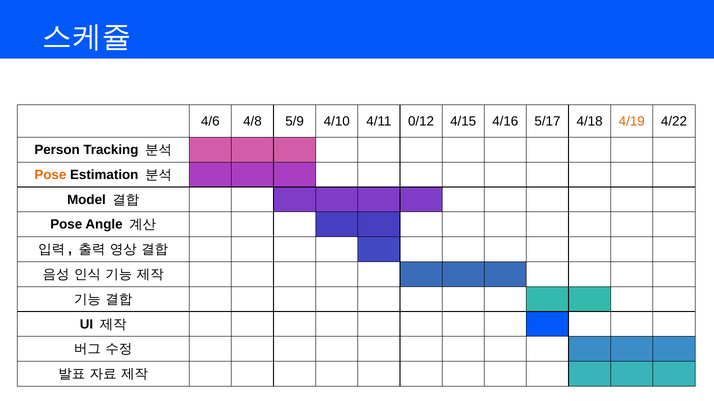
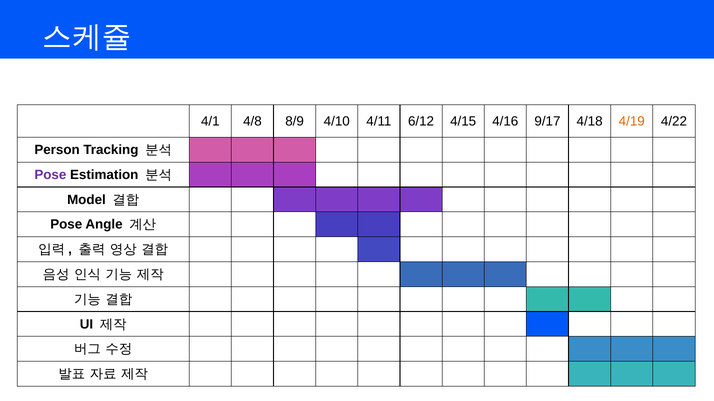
4/6: 4/6 -> 4/1 (210, 121)
5/9: 5/9 -> 8/9 (295, 121)
0/12: 0/12 -> 6/12 (421, 121)
5/17: 5/17 -> 9/17 (547, 121)
Pose colour: orange -> purple (50, 175)
